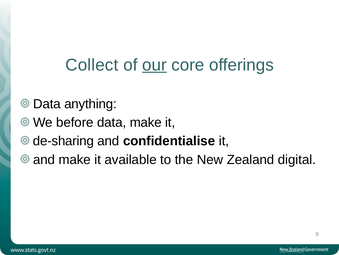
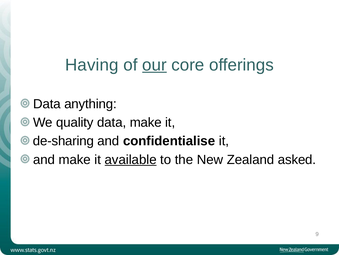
Collect: Collect -> Having (92, 65)
before: before -> quality (75, 122)
available underline: none -> present (131, 159)
digital: digital -> asked (297, 159)
